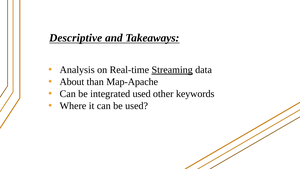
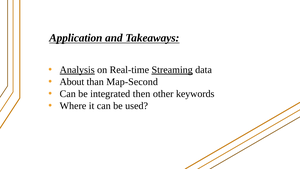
Descriptive: Descriptive -> Application (76, 38)
Analysis underline: none -> present (77, 70)
Map-Apache: Map-Apache -> Map-Second (132, 82)
integrated used: used -> then (142, 94)
